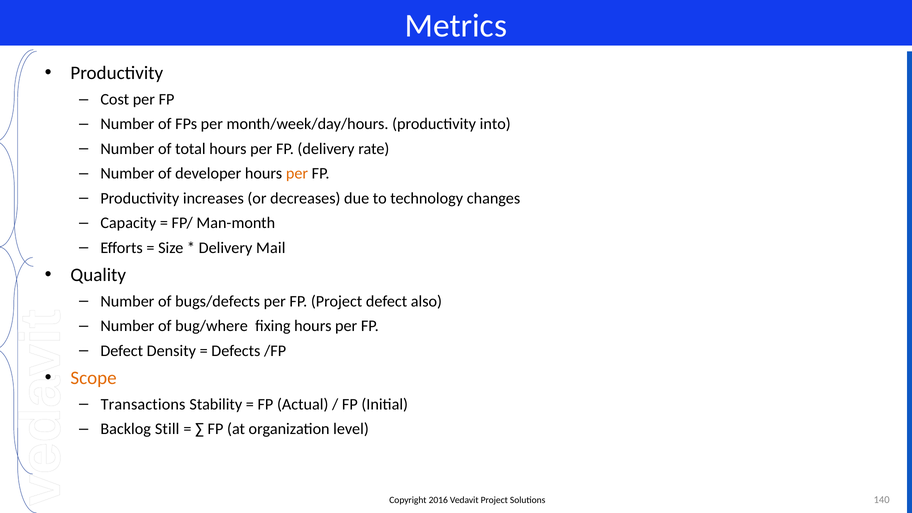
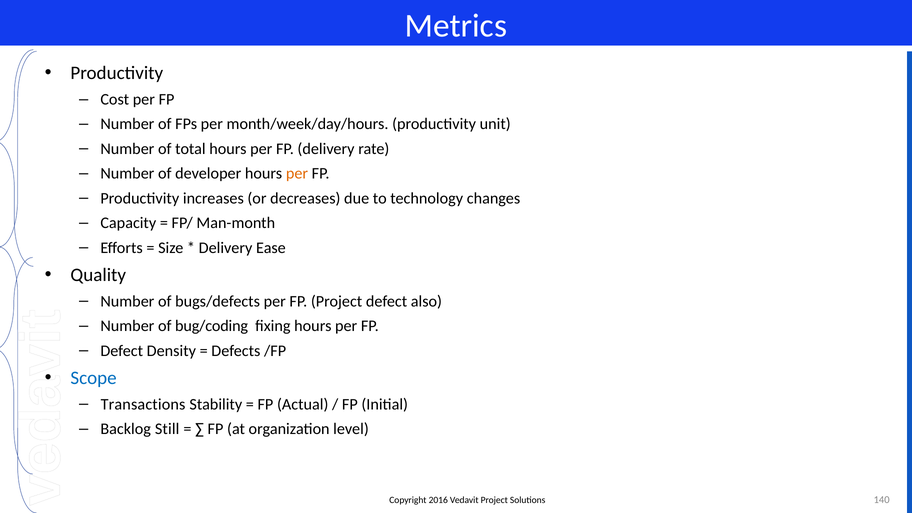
into: into -> unit (495, 124)
Mail: Mail -> Ease (271, 248)
bug/where: bug/where -> bug/coding (212, 326)
Scope colour: orange -> blue (94, 378)
